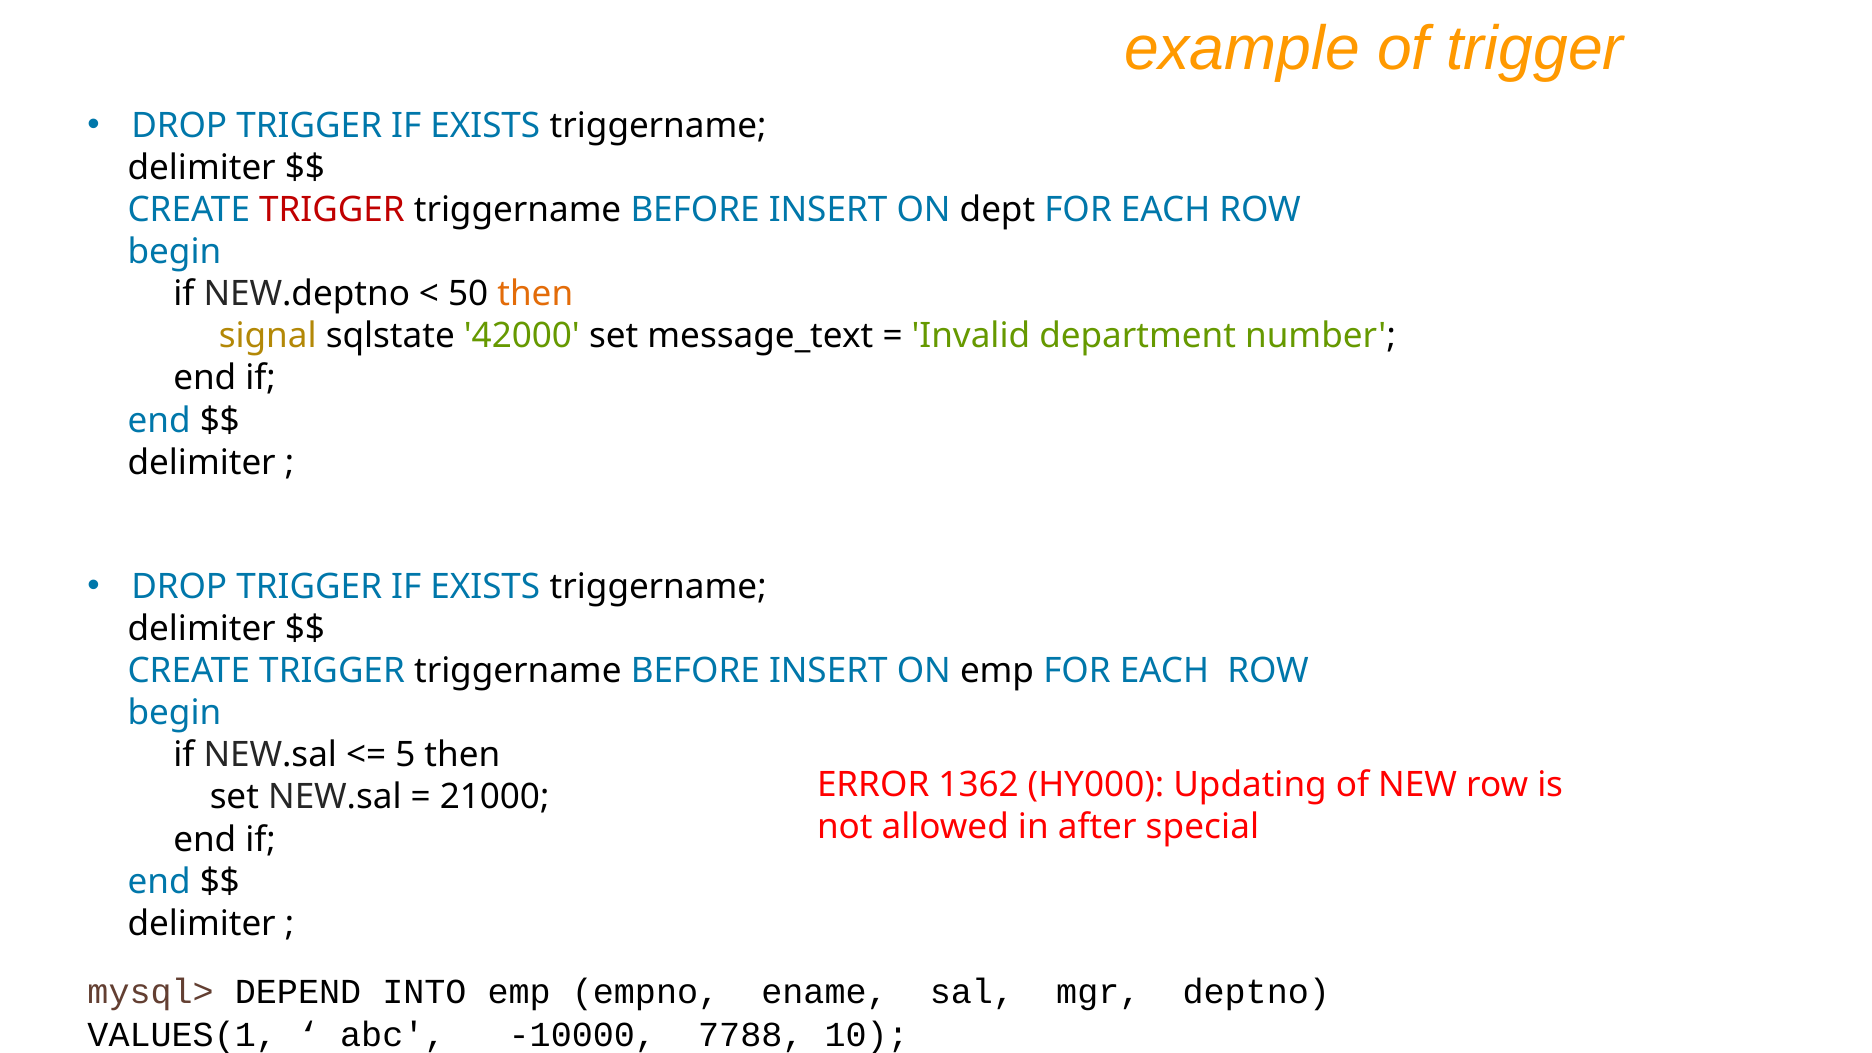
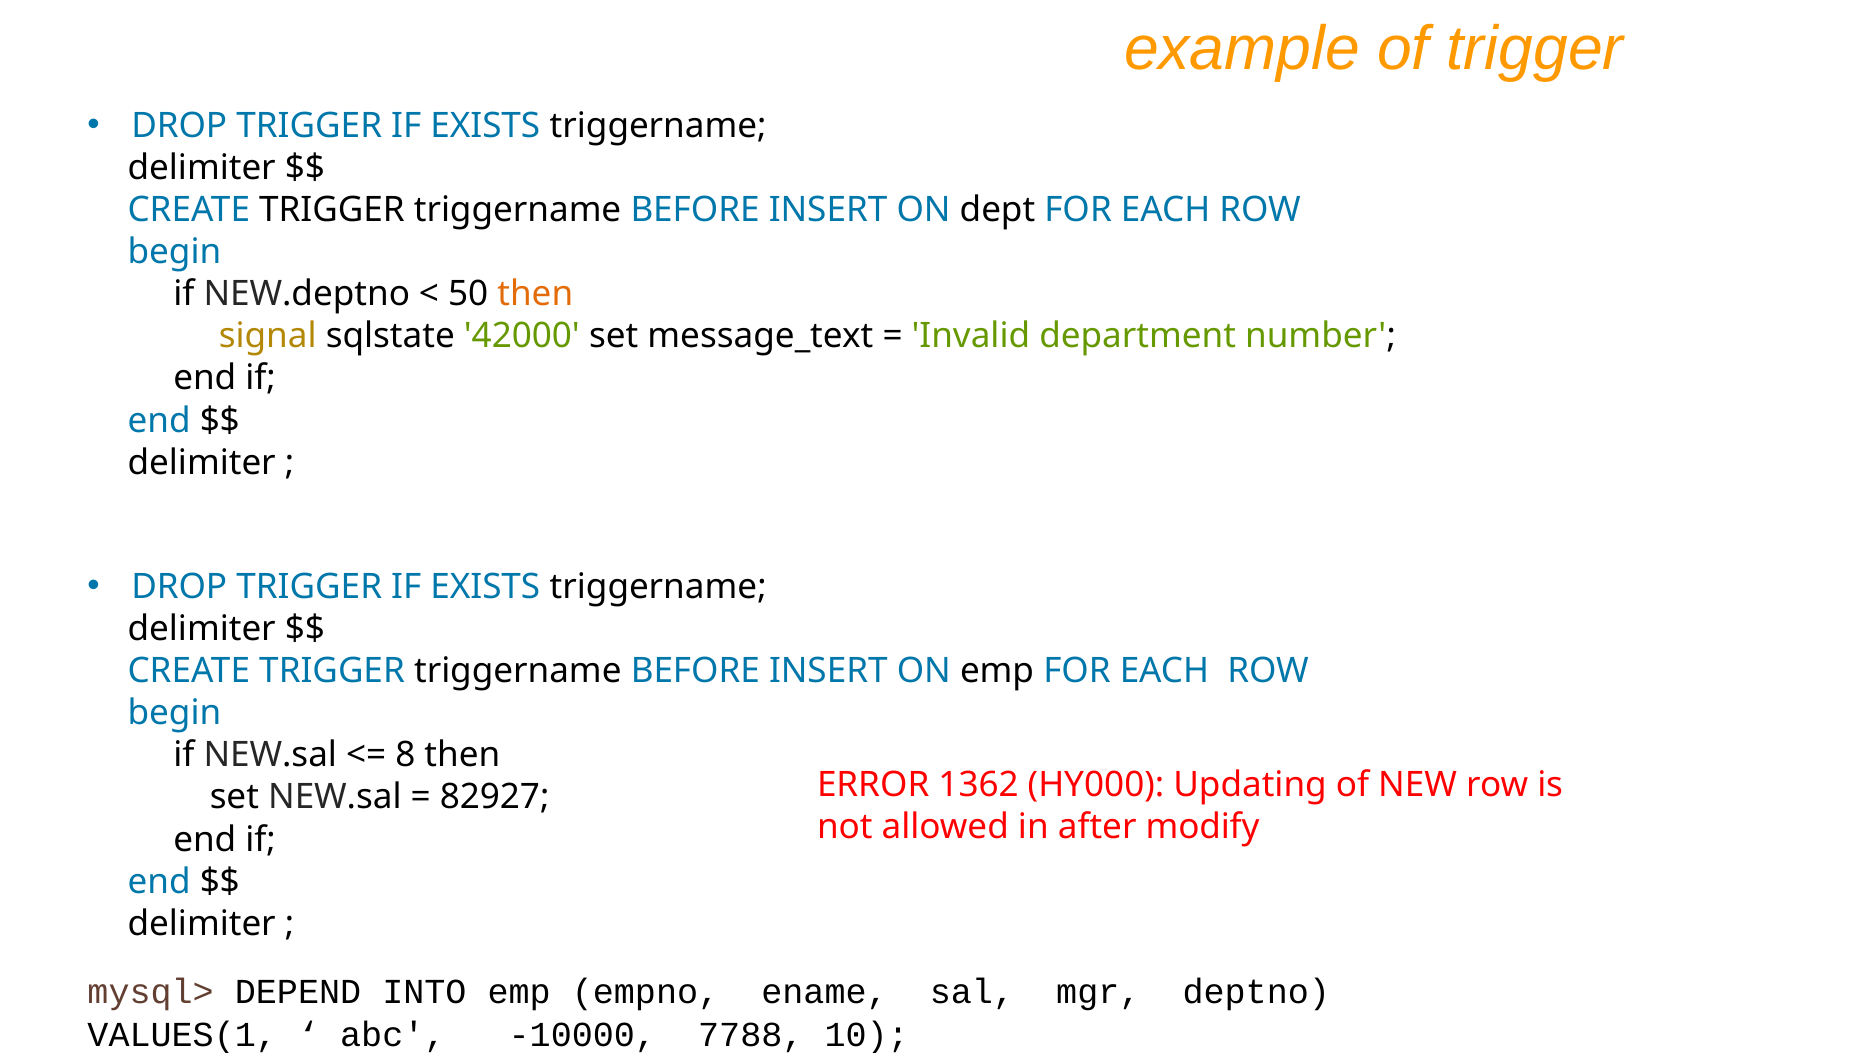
TRIGGER colour: red -> black (332, 210)
5: 5 -> 8 (405, 755)
21000: 21000 -> 82927 (495, 797)
special: special -> modify (1203, 827)
